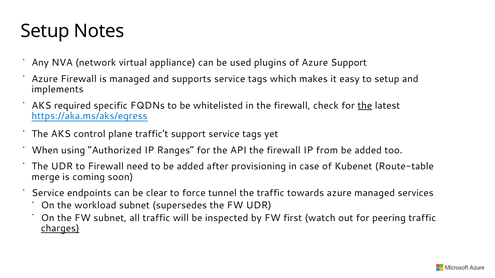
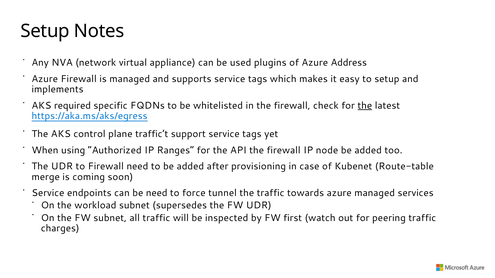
Azure Support: Support -> Address (349, 63)
from: from -> node (327, 150)
be clear: clear -> need (157, 193)
charges underline: present -> none (60, 229)
